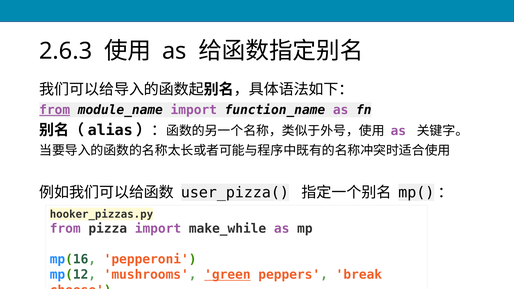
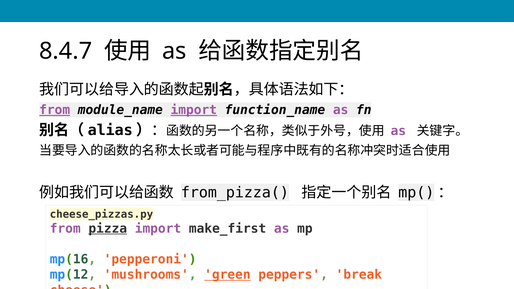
2.6.3: 2.6.3 -> 8.4.7 (66, 51)
import underline: none -> present (194, 110)
user_pizza(: user_pizza( -> from_pizza( (235, 193)
hooker_pizzas.py: hooker_pizzas.py -> cheese_pizzas.py (101, 214)
pizza underline: none -> present (108, 229)
make_while: make_while -> make_first (228, 229)
